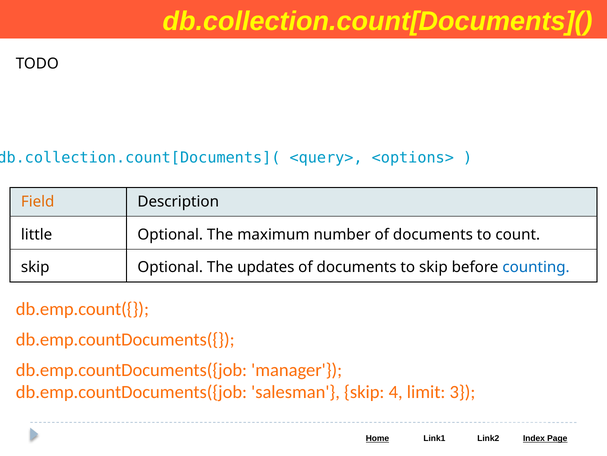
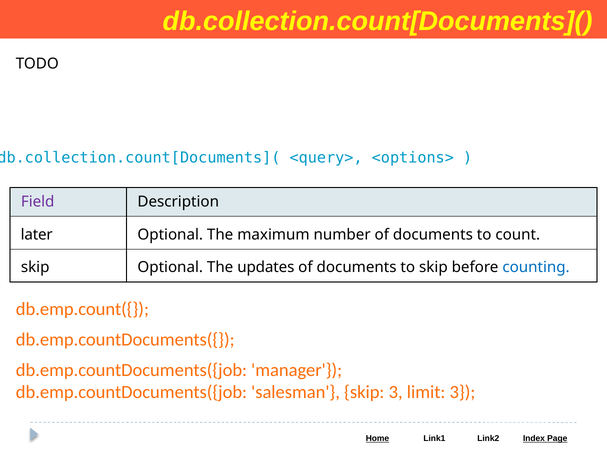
Field colour: orange -> purple (38, 201)
little: little -> later (37, 234)
skip 4: 4 -> 3 (396, 392)
